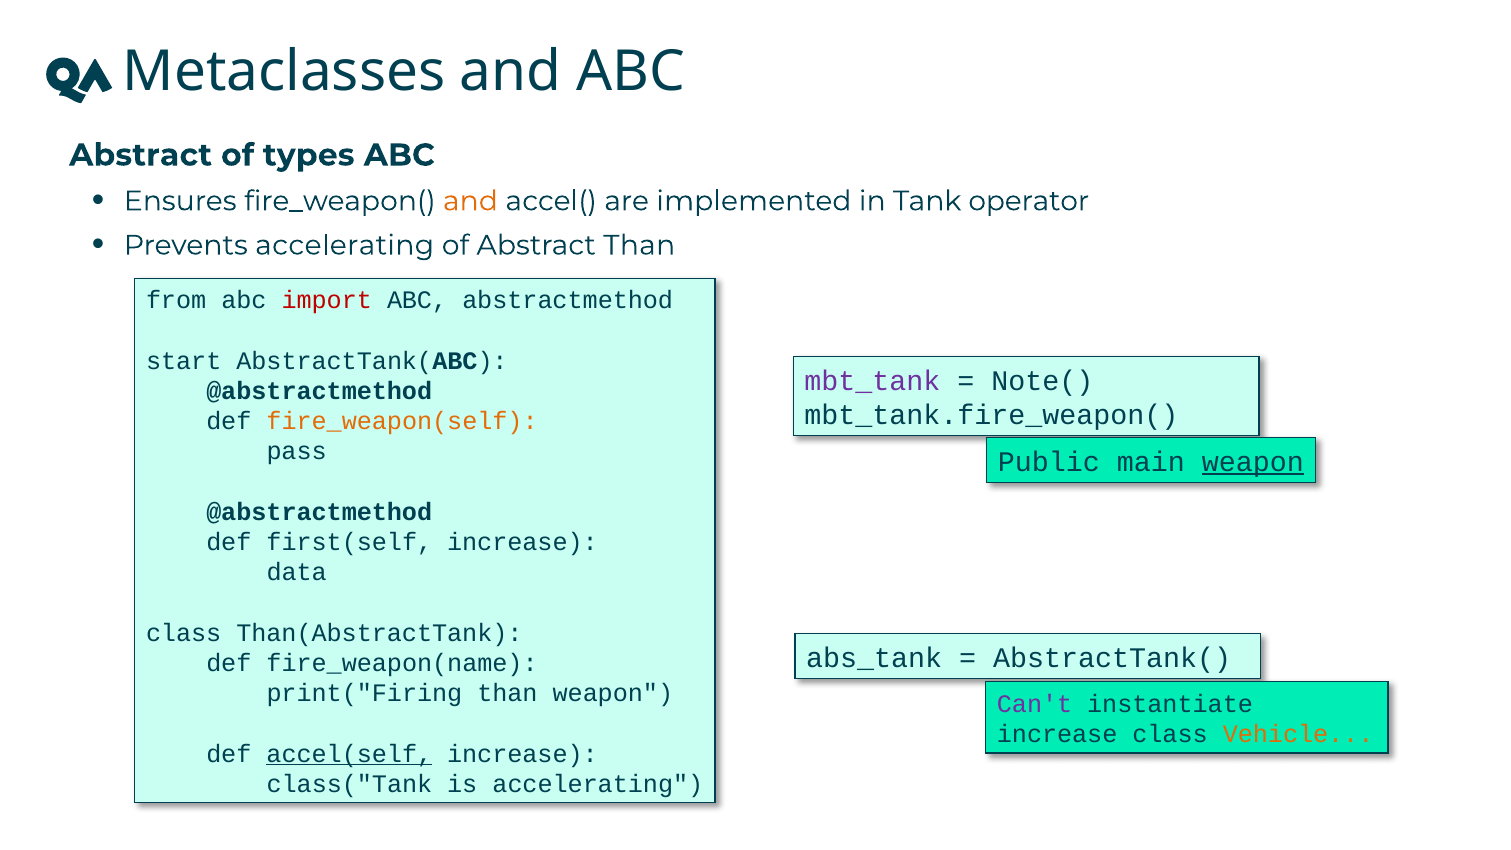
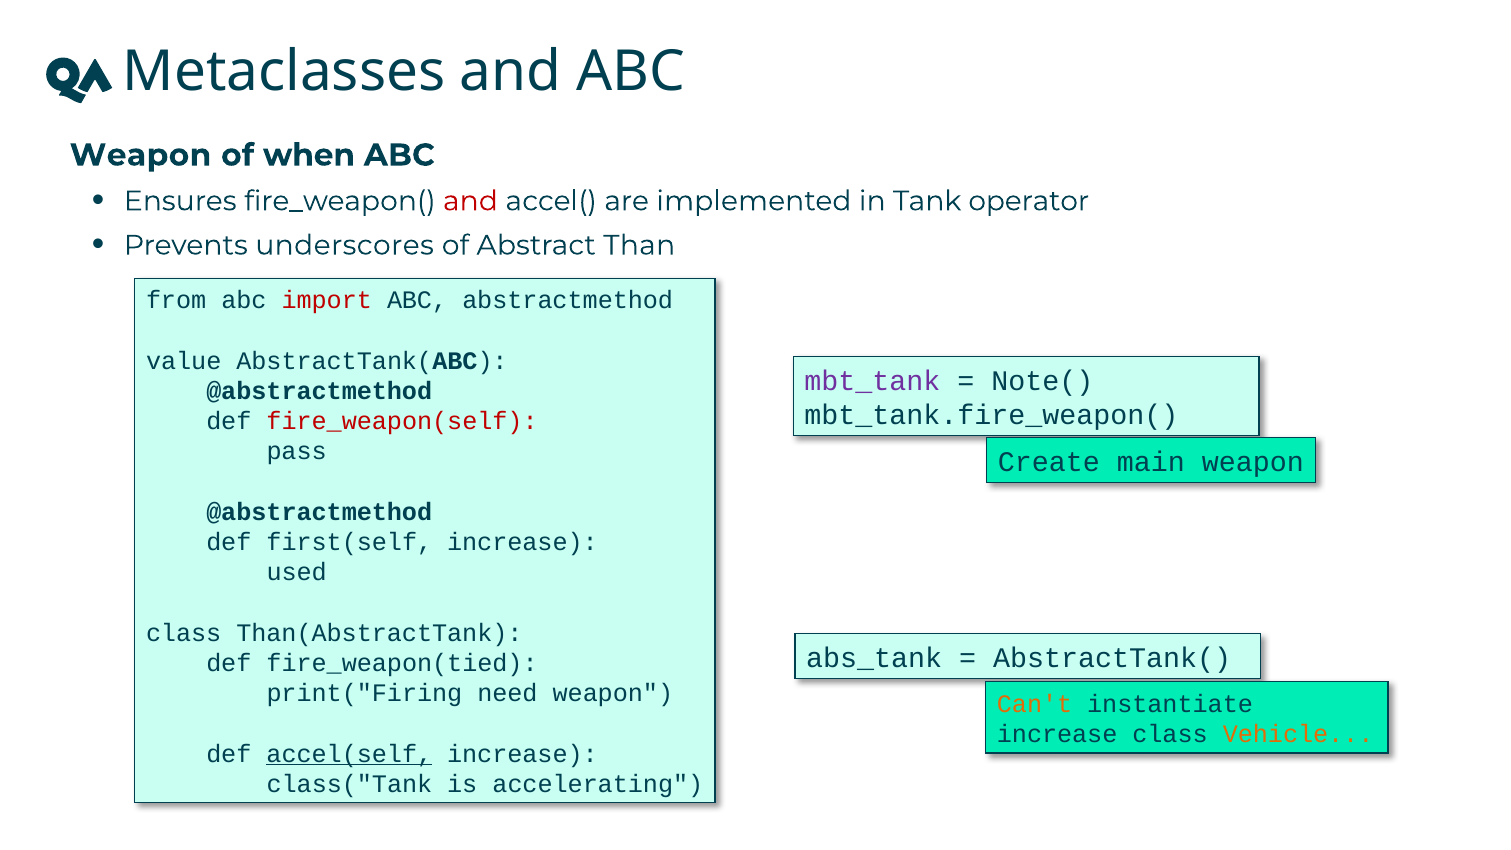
Abstract: Abstract -> Weapon (141, 155)
types: types -> when (309, 155)
and colour: orange -> red (470, 201)
Prevents accelerating: accelerating -> underscores (345, 245)
start: start -> value (184, 361)
fire_weapon(self colour: orange -> red (402, 421)
Public: Public -> Create (1049, 462)
weapon underline: present -> none (1253, 462)
data: data -> used (297, 572)
fire_weapon(name: fire_weapon(name -> fire_weapon(tied (402, 663)
print("Firing than: than -> need (507, 693)
Can't colour: purple -> orange (1035, 704)
